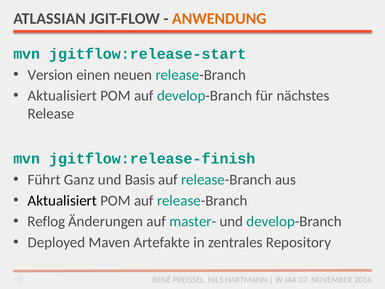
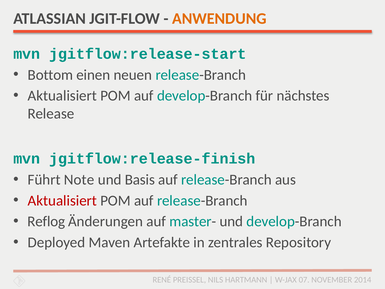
Version: Version -> Bottom (50, 75)
Ganz: Ganz -> Note (79, 179)
Aktualisiert colour: black -> red (62, 200)
